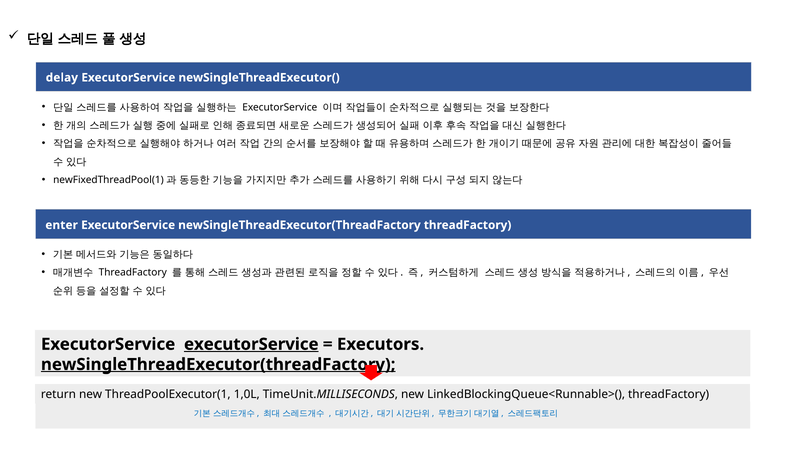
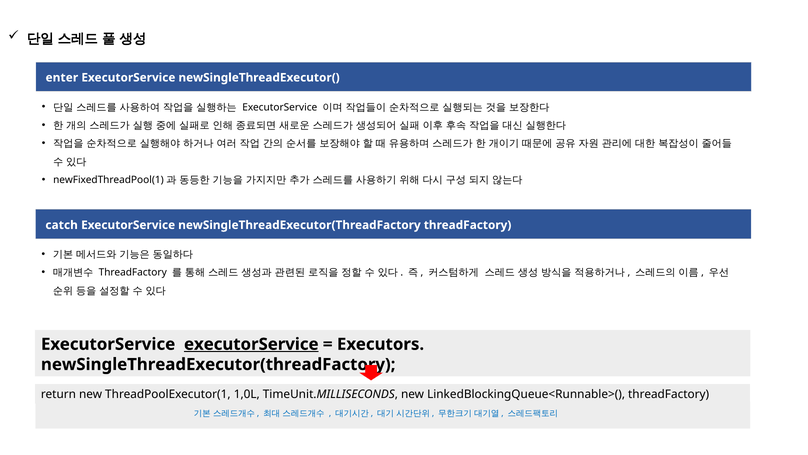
delay: delay -> enter (62, 78)
enter: enter -> catch (62, 225)
newSingleThreadExecutor(threadFactory underline: present -> none (218, 364)
